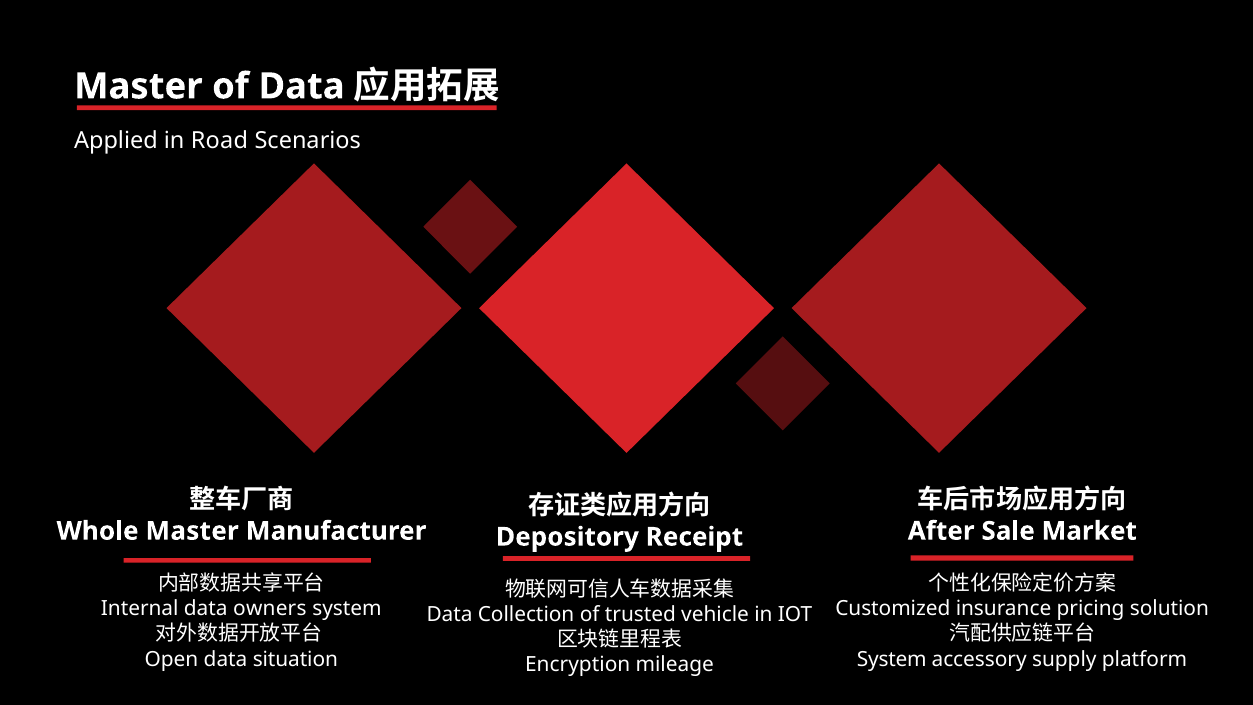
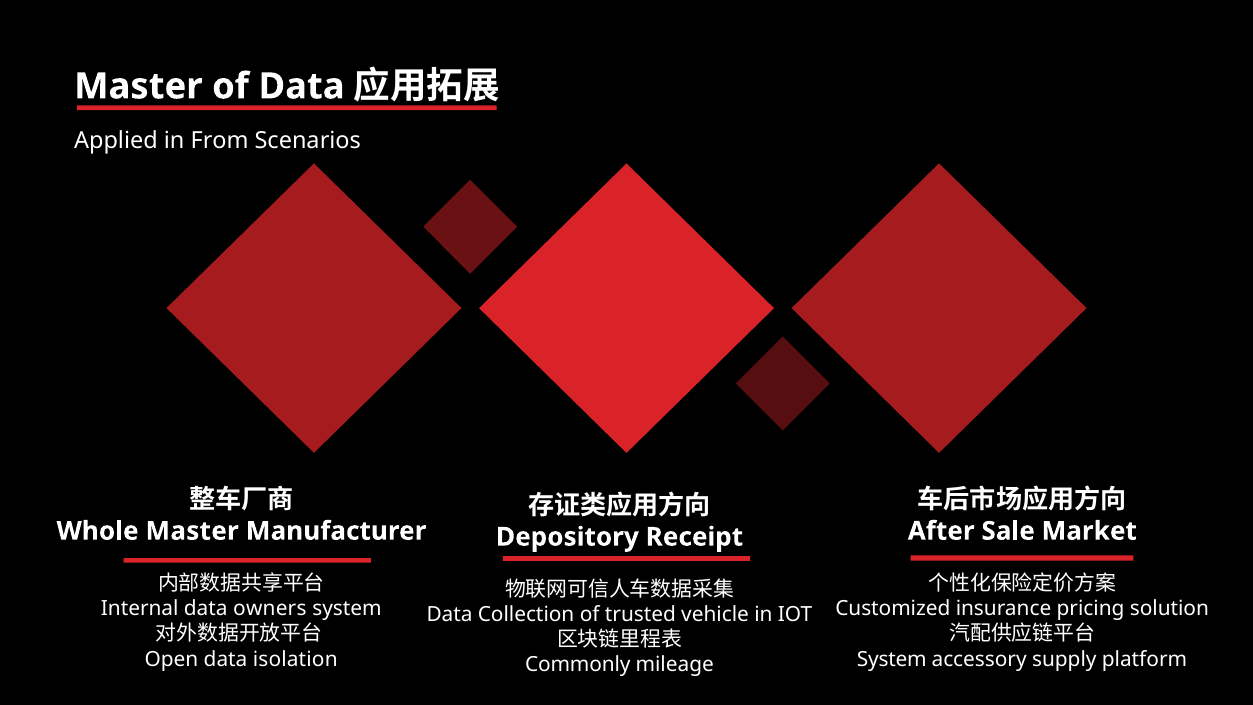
Road: Road -> From (220, 140)
situation: situation -> isolation (295, 659)
Encryption: Encryption -> Commonly (578, 665)
